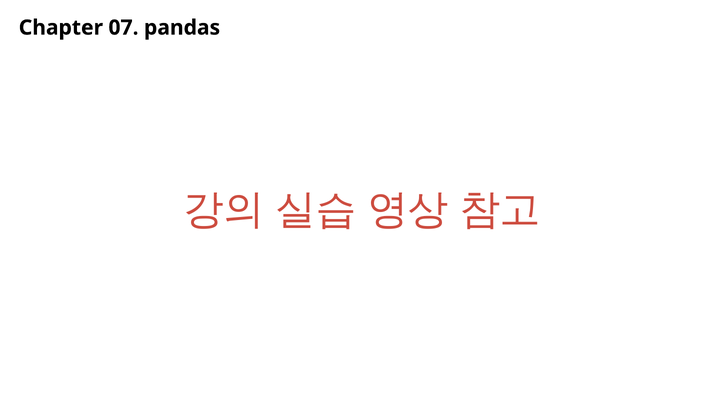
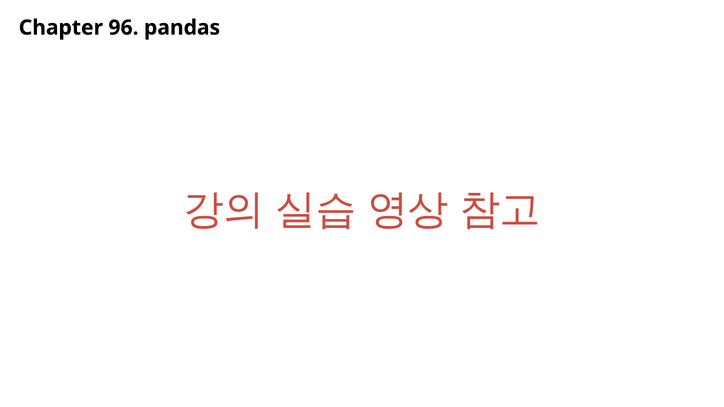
07: 07 -> 96 (123, 28)
